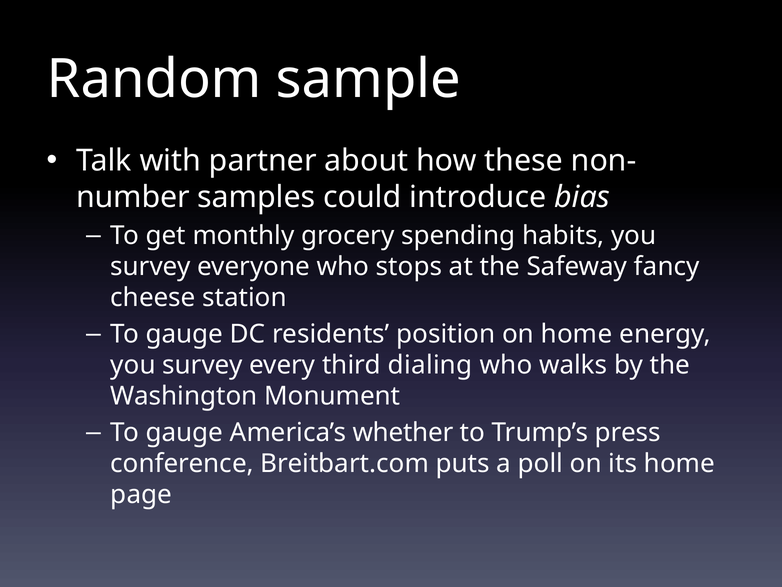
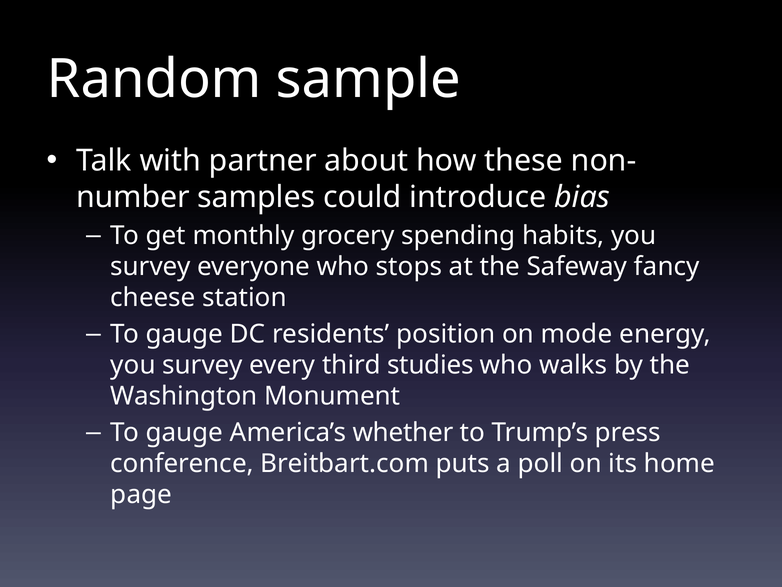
on home: home -> mode (576, 334)
dialing: dialing -> studies (430, 365)
